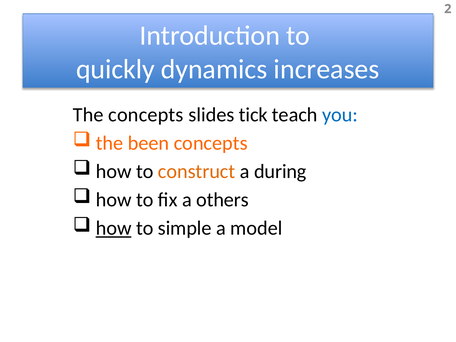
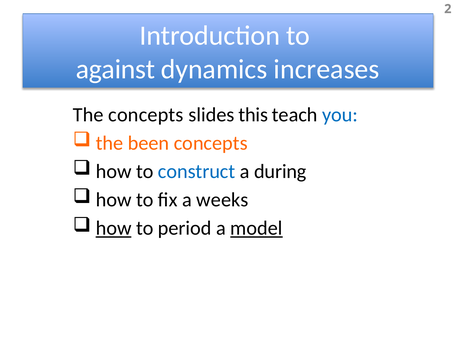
quickly: quickly -> against (115, 69)
tick: tick -> this (253, 115)
construct colour: orange -> blue (197, 171)
others: others -> weeks (222, 200)
simple: simple -> period (185, 228)
model underline: none -> present (256, 228)
